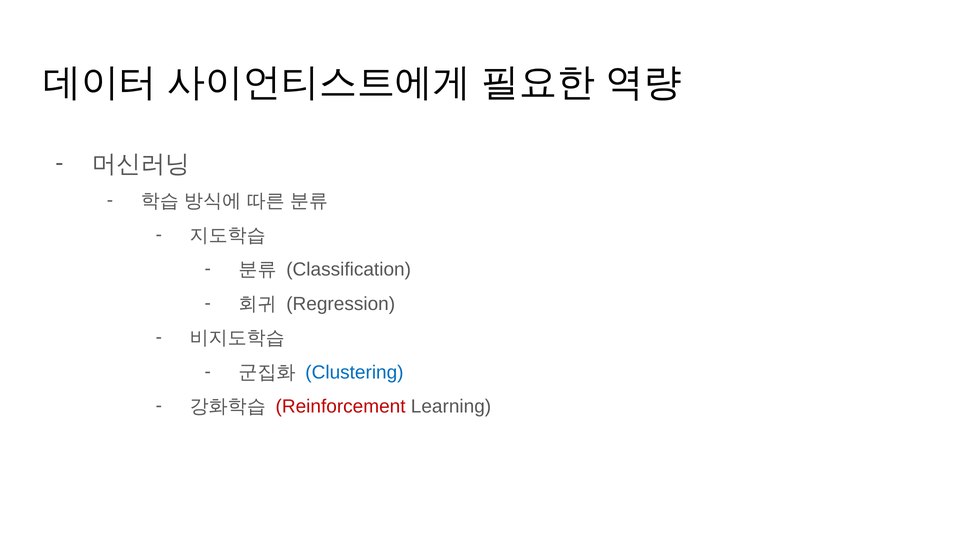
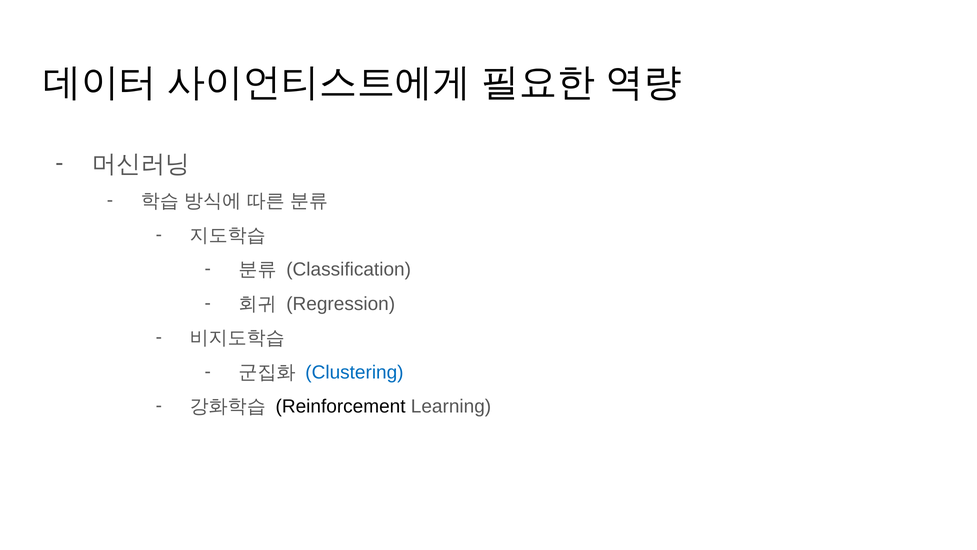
Reinforcement colour: red -> black (341, 406)
